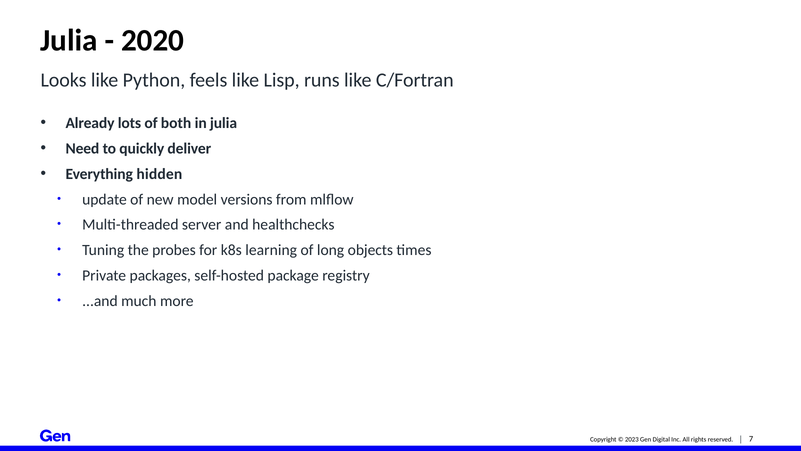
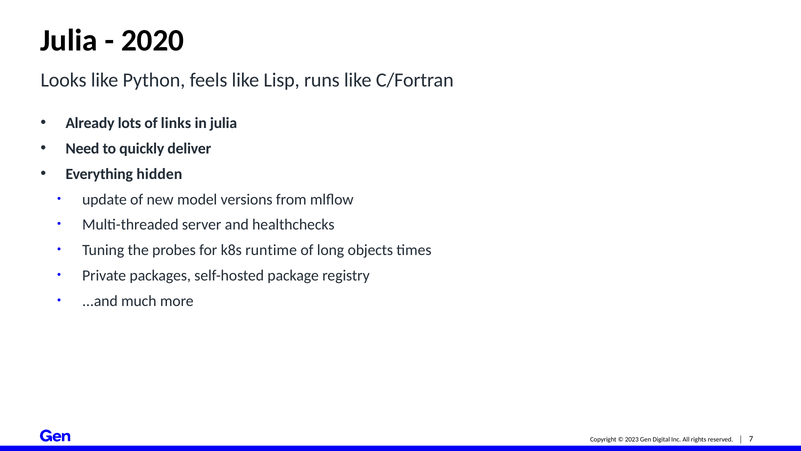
both: both -> links (176, 123)
learning: learning -> runtime (271, 250)
